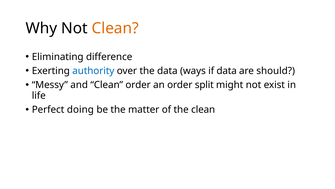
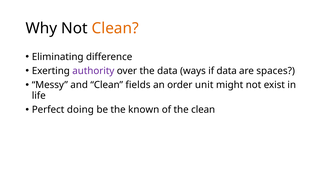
authority colour: blue -> purple (93, 71)
should: should -> spaces (276, 71)
Clean order: order -> fields (138, 85)
split: split -> unit (204, 85)
matter: matter -> known (144, 109)
